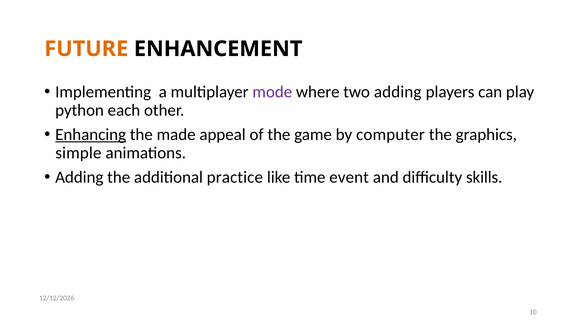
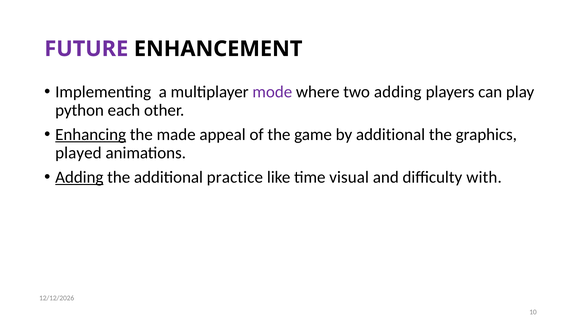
FUTURE colour: orange -> purple (86, 49)
by computer: computer -> additional (391, 134)
simple: simple -> played (78, 153)
Adding underline: none -> present (79, 177)
event: event -> visual (349, 177)
skills: skills -> with (484, 177)
